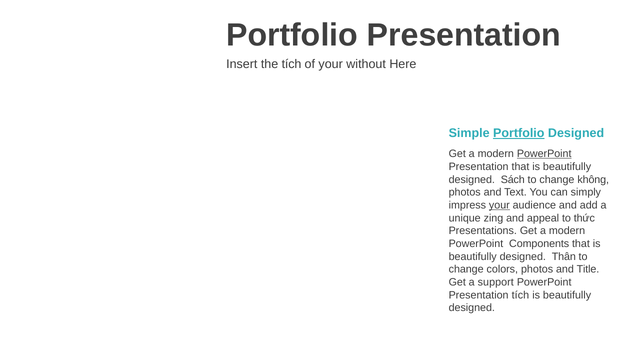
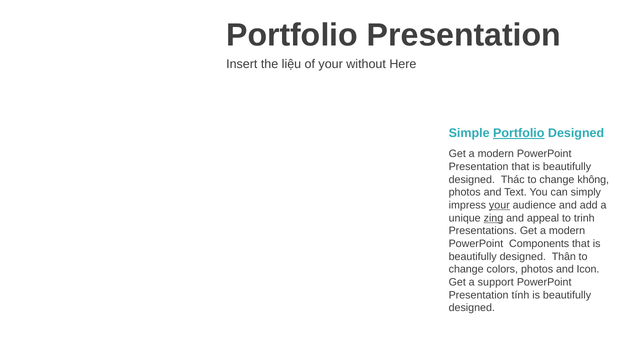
the tích: tích -> liệu (291, 64)
PowerPoint underline: present -> none (544, 154)
Sách: Sách -> Thác (513, 180)
zing underline: none -> present (493, 218)
thức: thức -> trinh (584, 218)
Title: Title -> Icon (588, 269)
Presentation tích: tích -> tính (520, 295)
